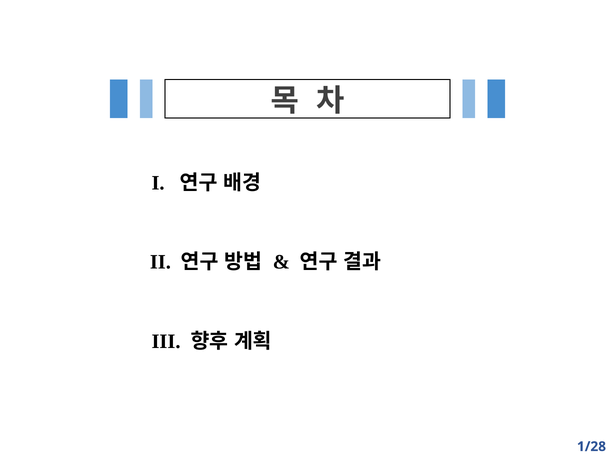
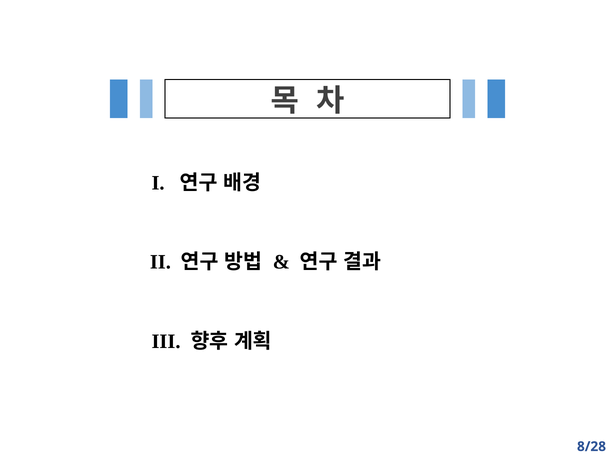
1/28: 1/28 -> 8/28 (592, 447)
